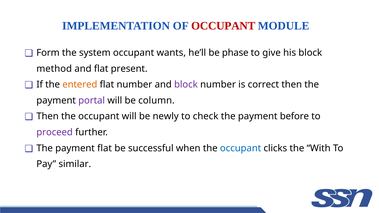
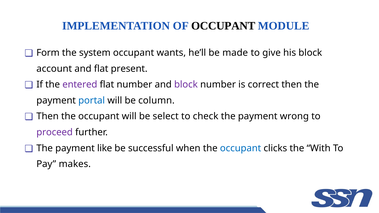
OCCUPANT colour: red -> black (223, 26)
phase: phase -> made (235, 53)
method: method -> account (54, 69)
entered colour: orange -> purple (80, 85)
portal colour: purple -> blue (92, 101)
newly: newly -> select (166, 116)
before: before -> wrong (294, 116)
payment flat: flat -> like (105, 148)
similar: similar -> makes (75, 164)
